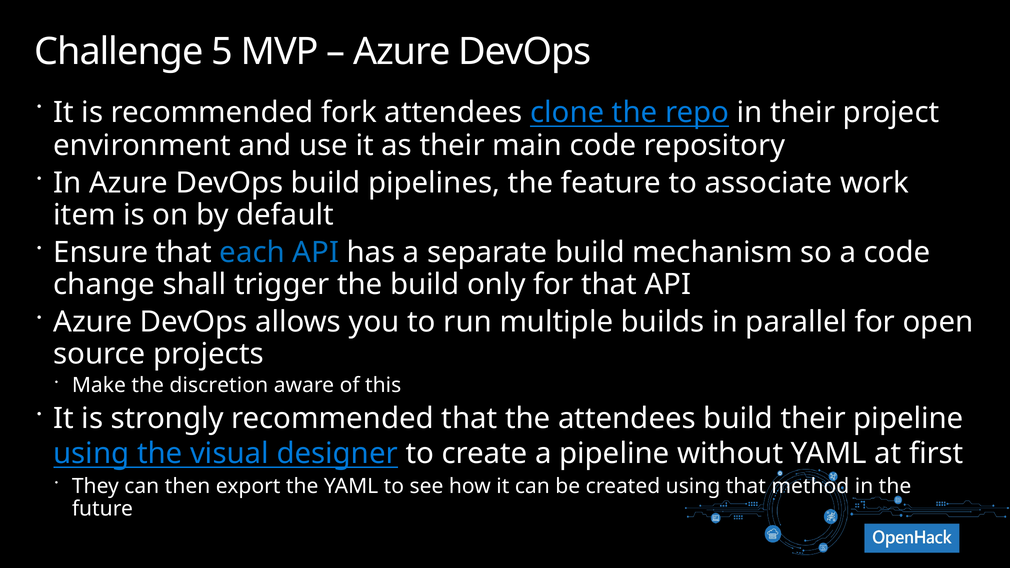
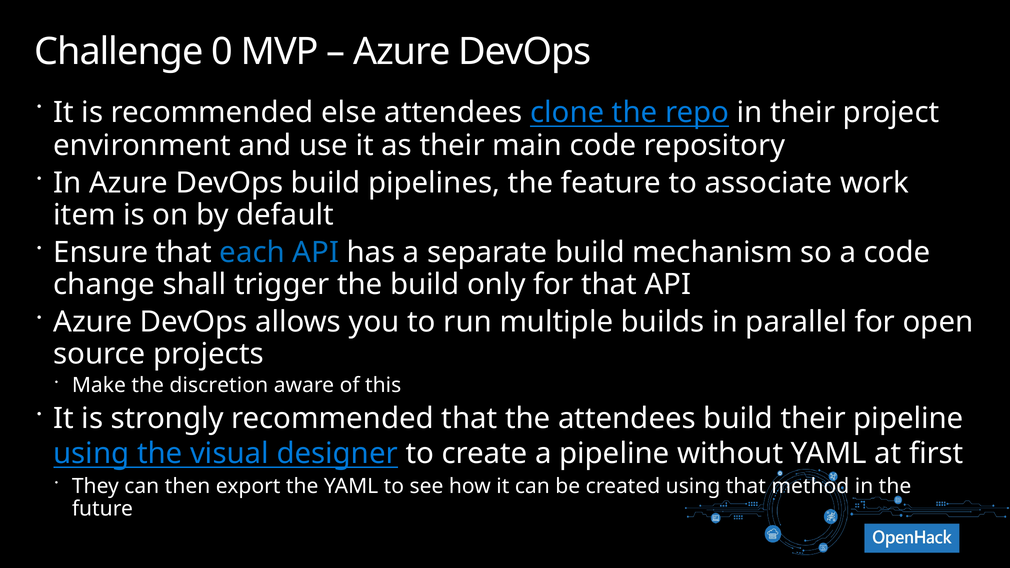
5: 5 -> 0 (222, 52)
fork: fork -> else (349, 113)
